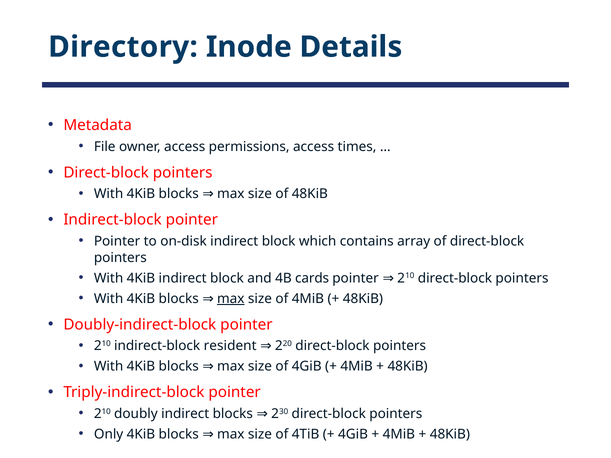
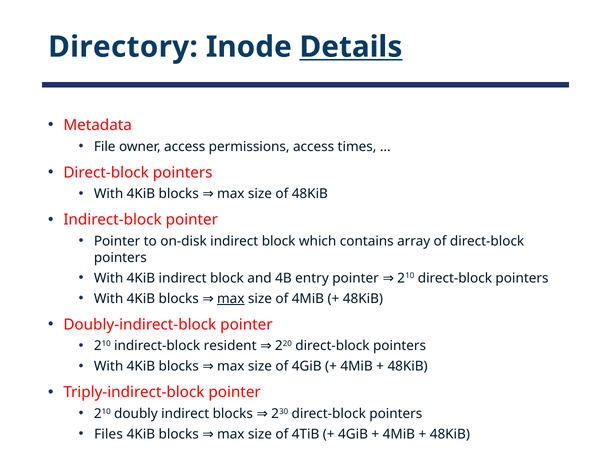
Details underline: none -> present (351, 47)
cards: cards -> entry (312, 278)
Only: Only -> Files (109, 434)
